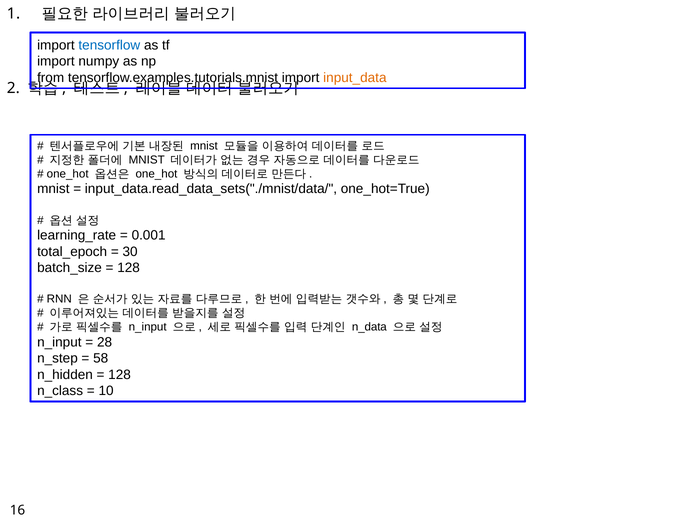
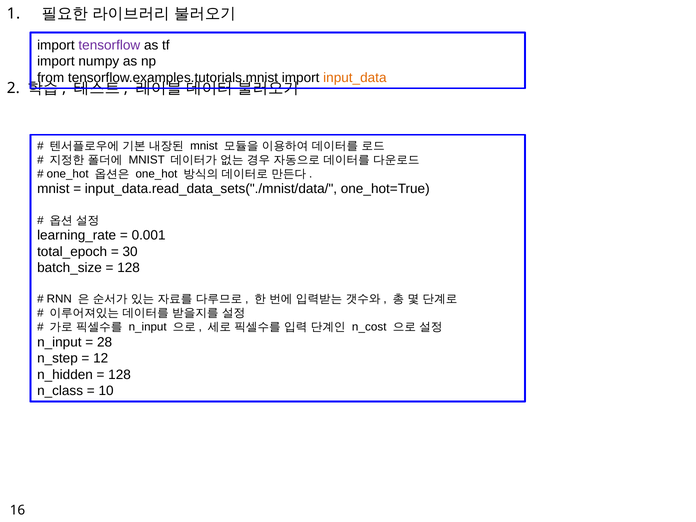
tensorflow colour: blue -> purple (109, 45)
n_data: n_data -> n_cost (369, 327)
58: 58 -> 12 (101, 358)
